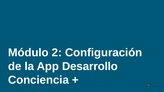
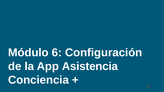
2: 2 -> 6 (57, 53)
Desarrollo: Desarrollo -> Asistencia (90, 66)
